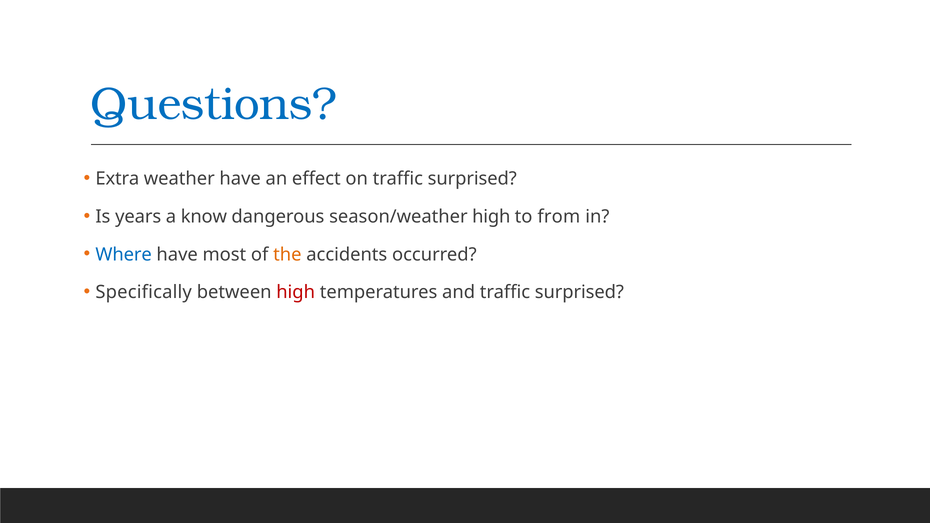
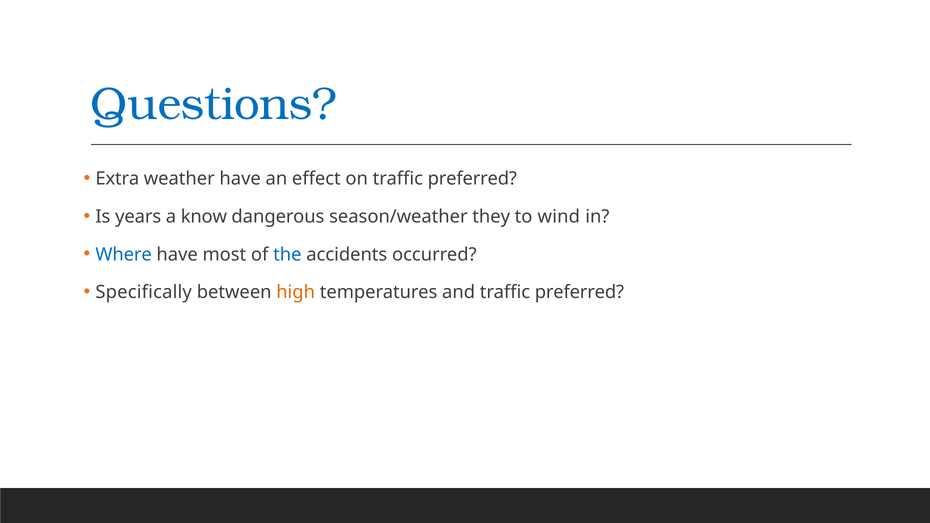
on traffic surprised: surprised -> preferred (472, 179)
season/weather high: high -> they (491, 217)
from: from -> wind (559, 217)
the colour: orange -> blue (287, 255)
high colour: red -> orange (296, 292)
and traffic surprised: surprised -> preferred (579, 292)
